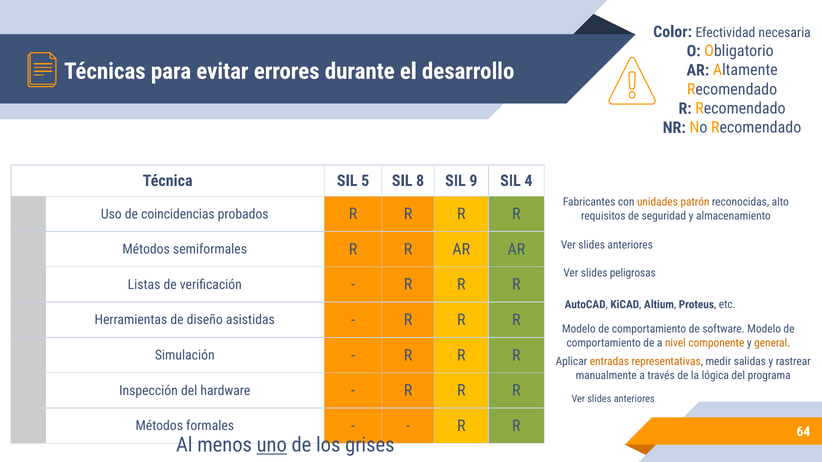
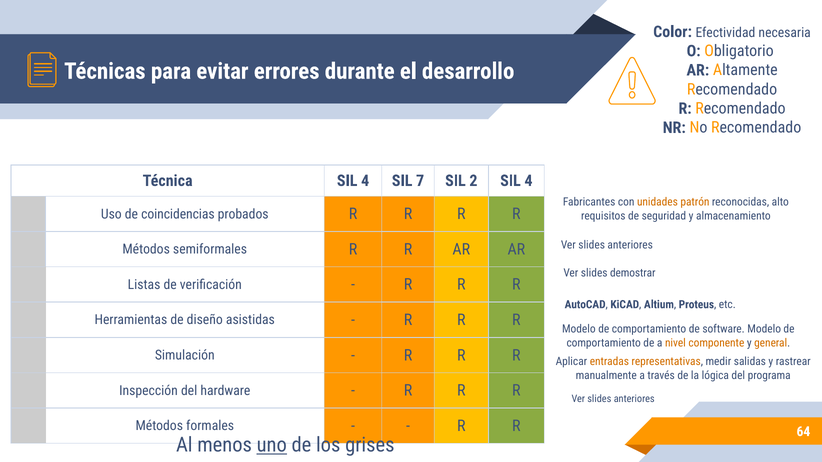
Técnica SIL 5: 5 -> 4 (365, 181)
8: 8 -> 7 (420, 181)
9: 9 -> 2 (473, 181)
peligrosas: peligrosas -> demostrar (633, 273)
